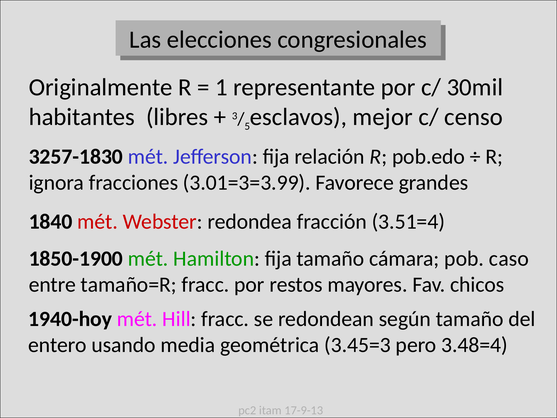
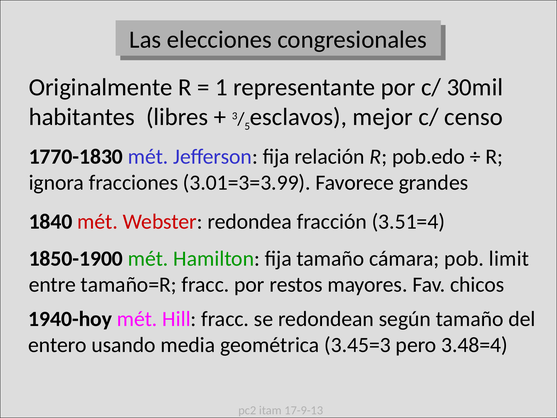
3257-1830: 3257-1830 -> 1770-1830 (76, 156)
caso: caso -> limit (509, 259)
